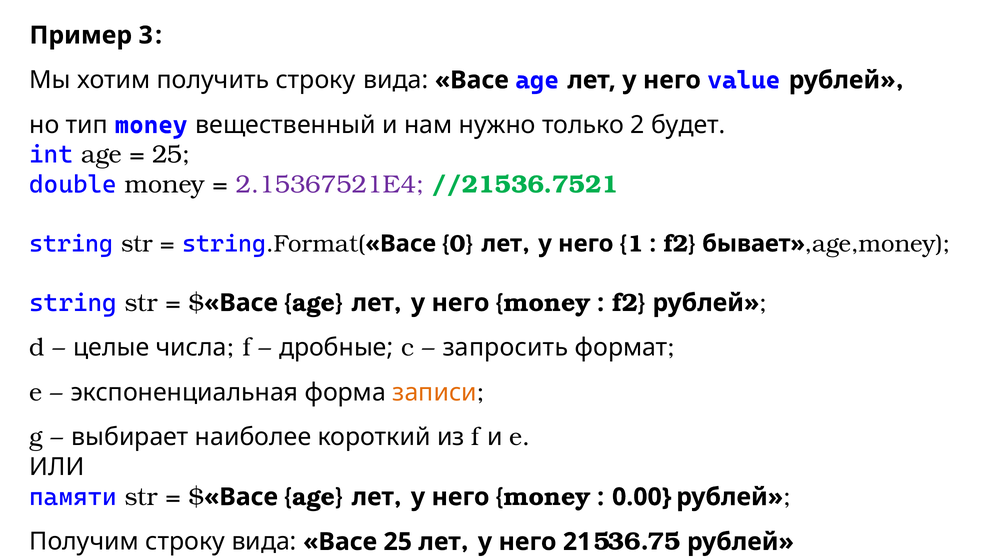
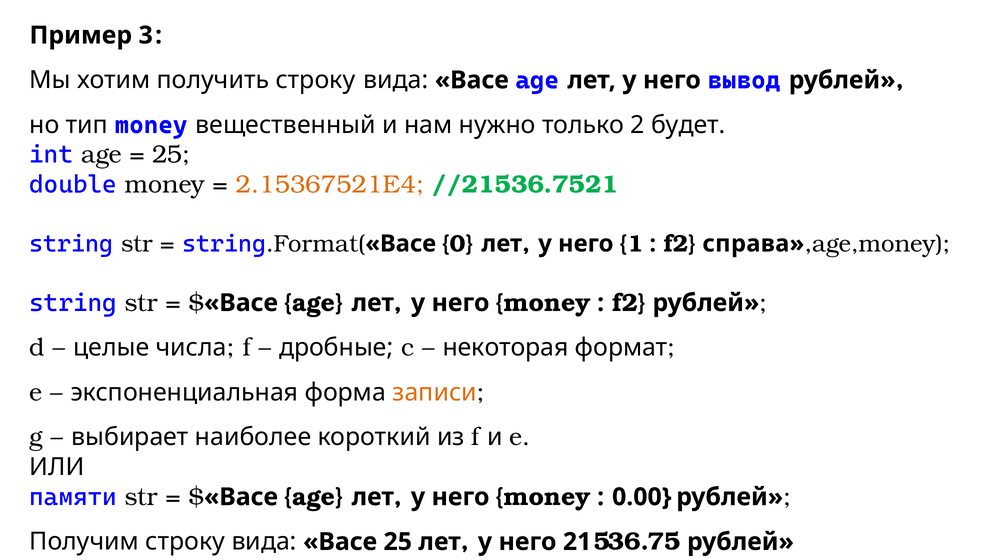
value: value -> вывод (744, 80)
2.15367521E4 colour: purple -> orange (330, 185)
бывает: бывает -> справа (753, 244)
запросить: запросить -> некоторая (506, 348)
